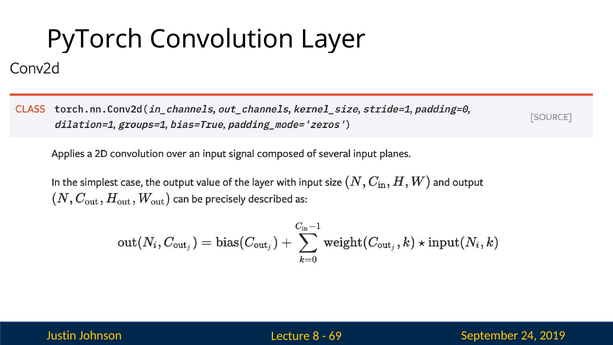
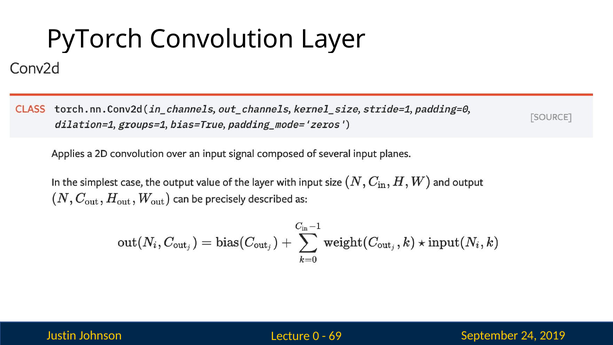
8: 8 -> 0 (316, 336)
